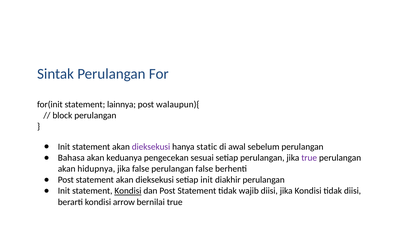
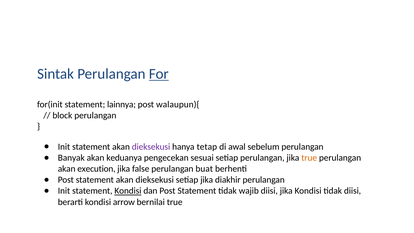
For underline: none -> present (159, 74)
static: static -> tetap (207, 147)
Bahasa: Bahasa -> Banyak (71, 158)
true colour: purple -> orange (309, 158)
hidupnya: hidupnya -> execution (96, 169)
perulangan false: false -> buat (204, 169)
setiap init: init -> jika (207, 180)
